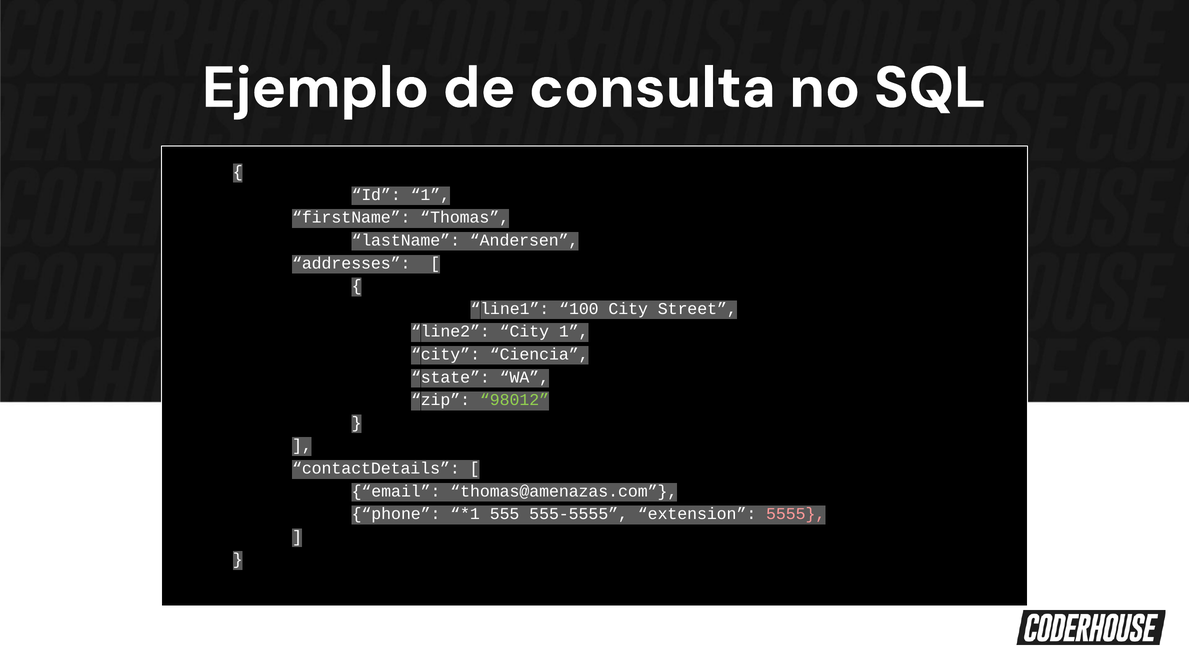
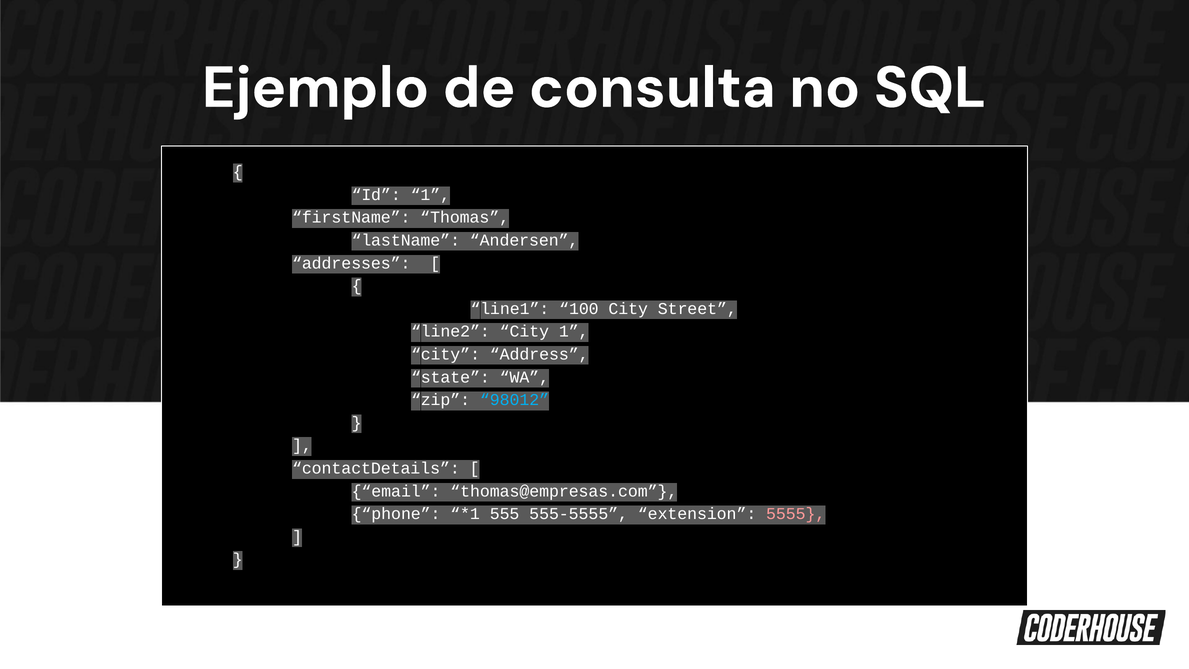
Ciencia: Ciencia -> Address (539, 354)
98012 colour: light green -> light blue (514, 400)
thomas@amenazas.com: thomas@amenazas.com -> thomas@empresas.com (564, 491)
